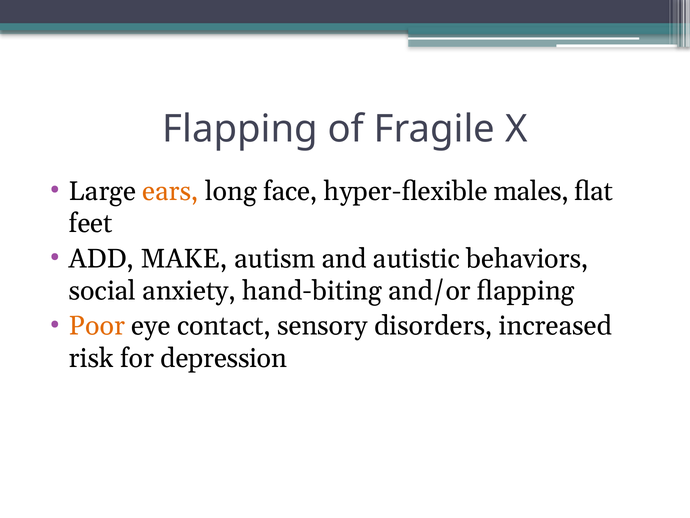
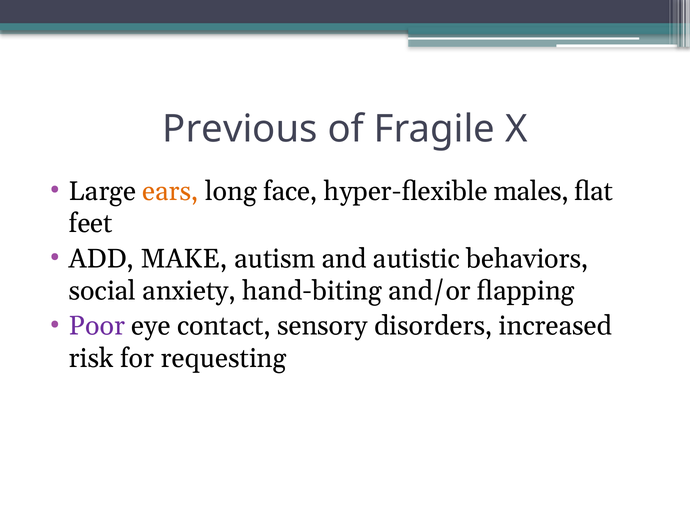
Flapping: Flapping -> Previous (240, 129)
Poor colour: orange -> purple (97, 326)
depression: depression -> requesting (224, 358)
